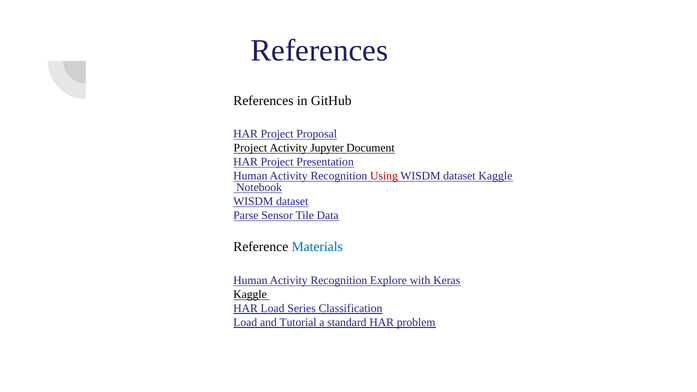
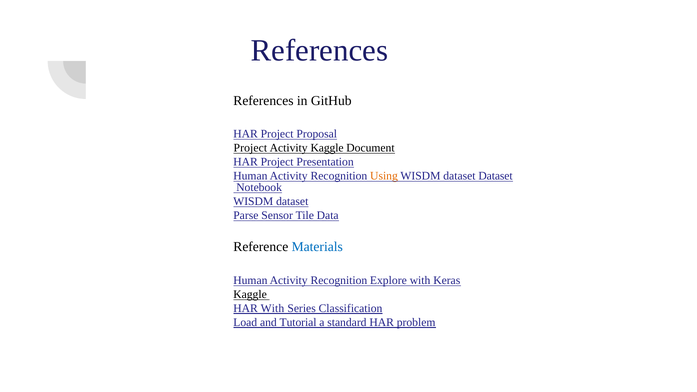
Activity Jupyter: Jupyter -> Kaggle (327, 148)
Using colour: red -> orange (384, 176)
dataset Kaggle: Kaggle -> Dataset (496, 176)
HAR Load: Load -> With (272, 308)
